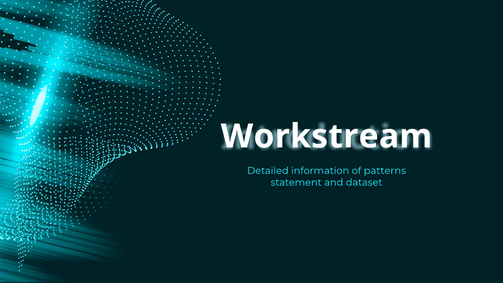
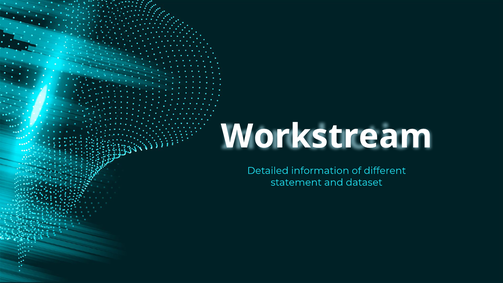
patterns: patterns -> different (385, 171)
